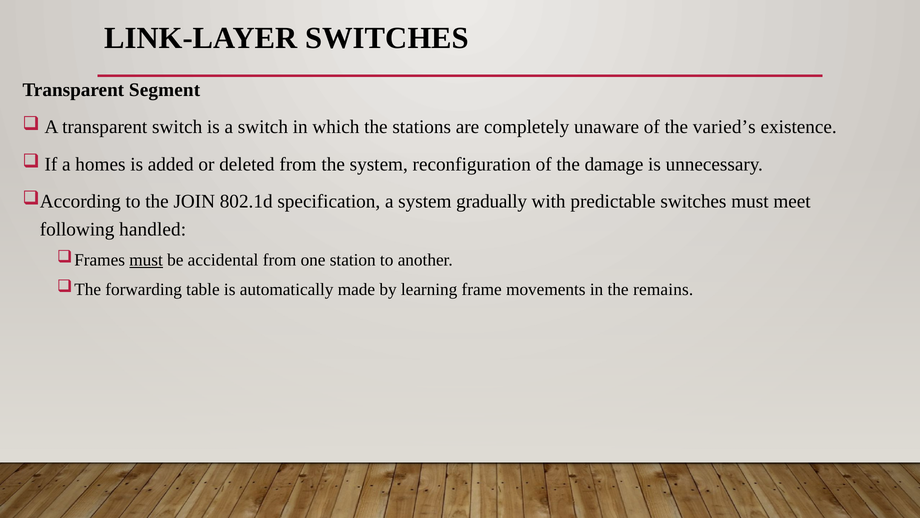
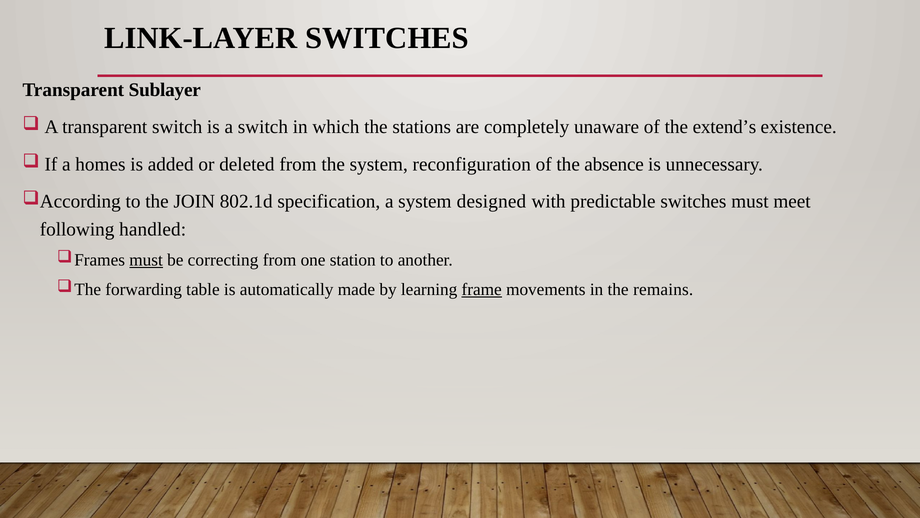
Segment: Segment -> Sublayer (165, 90)
varied’s: varied’s -> extend’s (724, 127)
damage: damage -> absence (614, 164)
gradually: gradually -> designed (491, 201)
accidental: accidental -> correcting (223, 260)
frame underline: none -> present (482, 289)
